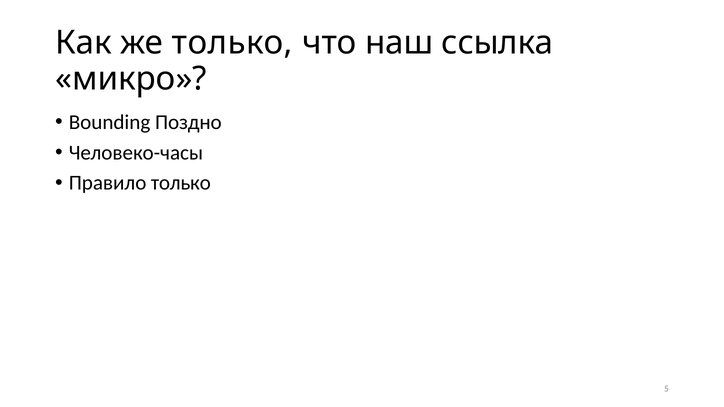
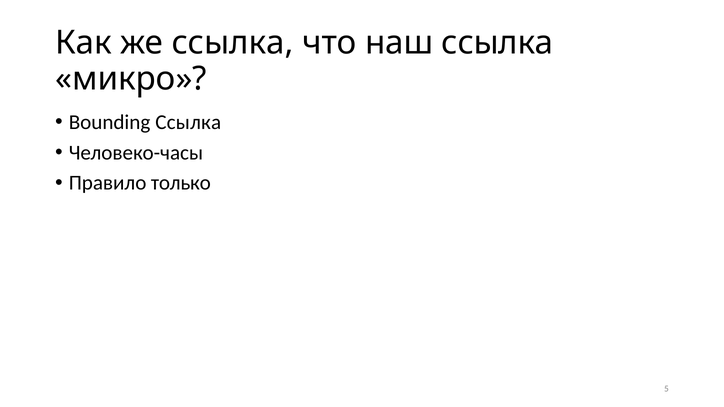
же только: только -> ссылка (233, 43)
Bounding Поздно: Поздно -> Ссылка (188, 122)
